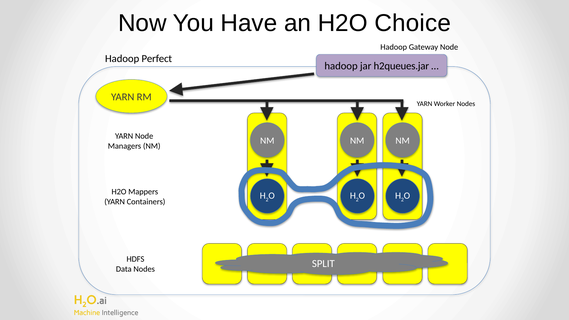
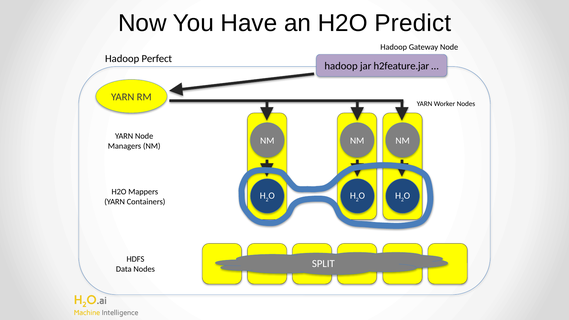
Choice: Choice -> Predict (413, 23)
h2queues.jar: h2queues.jar -> h2feature.jar (401, 66)
